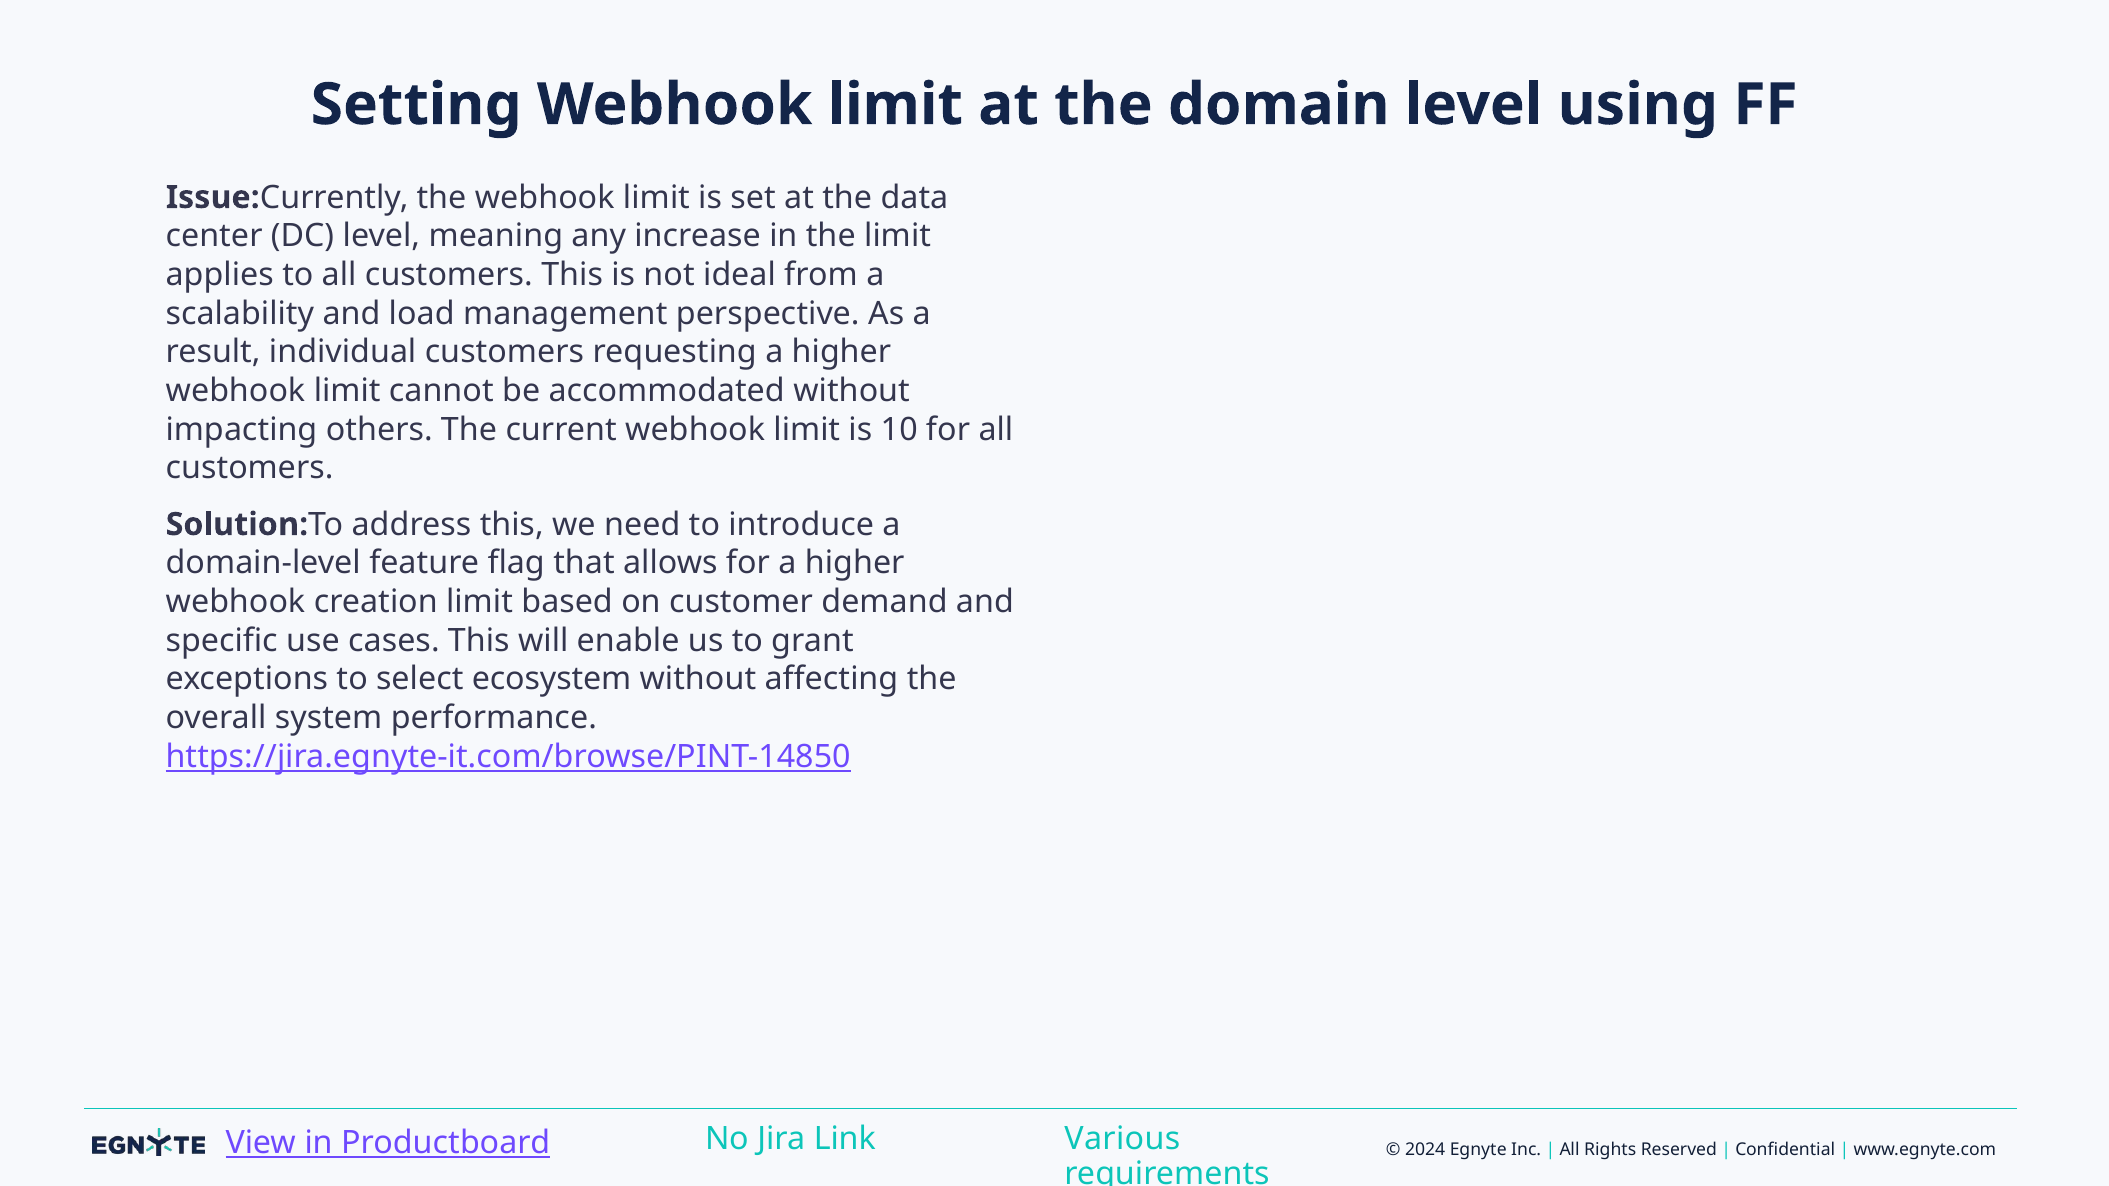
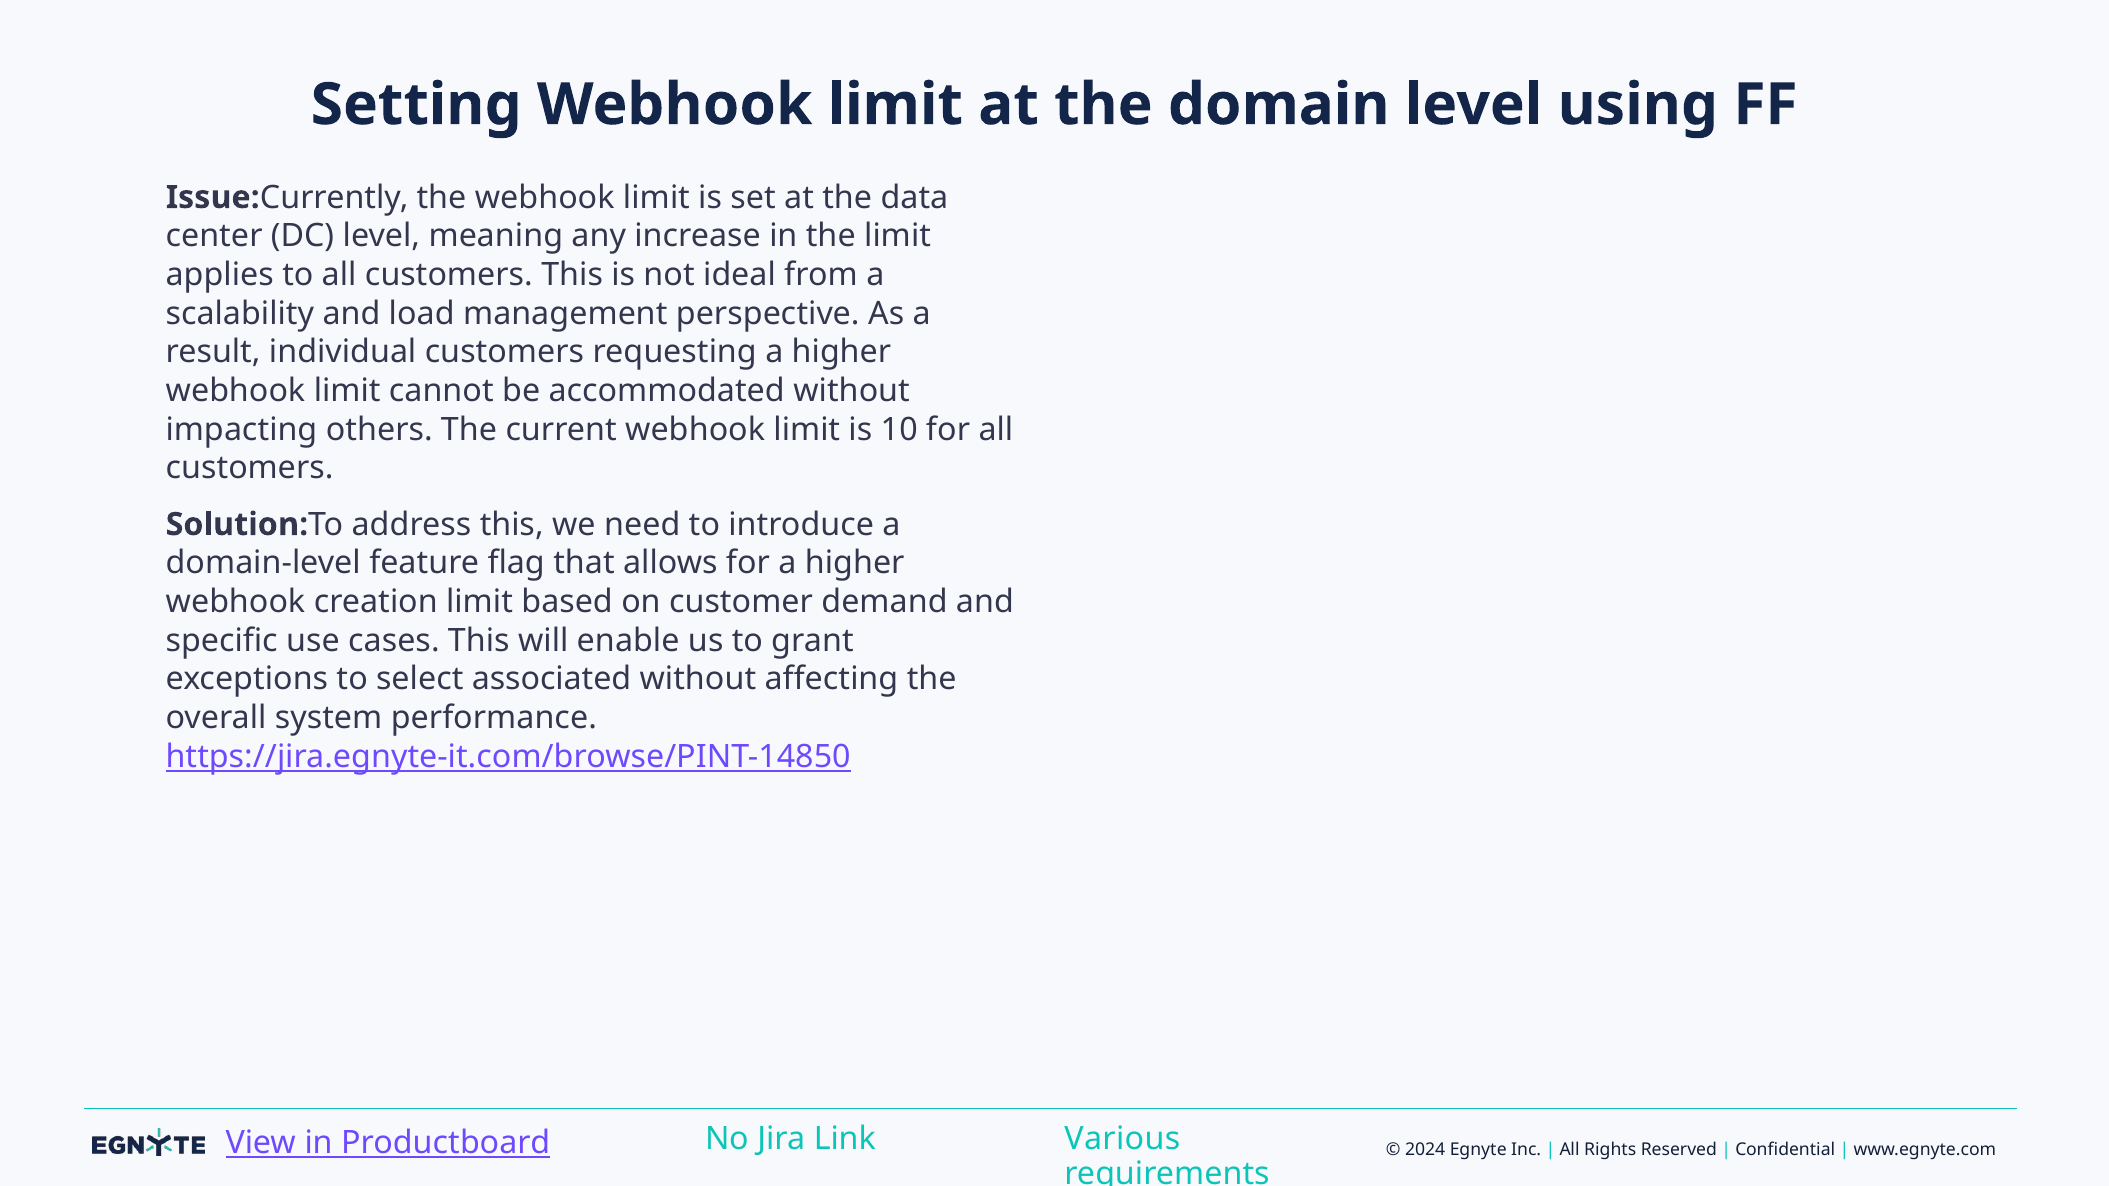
ecosystem: ecosystem -> associated (552, 679)
